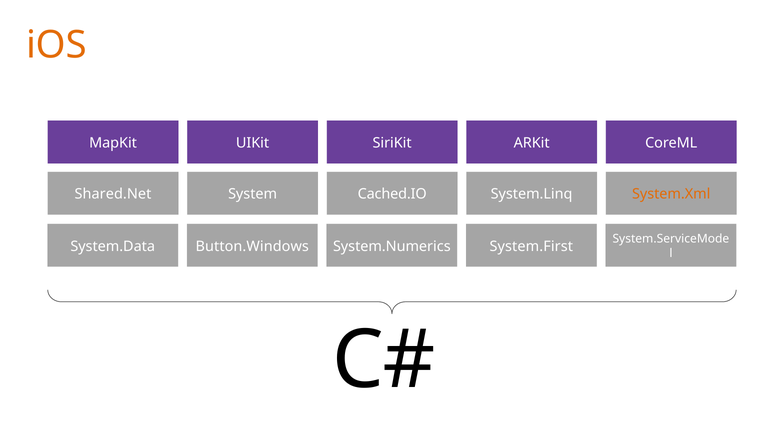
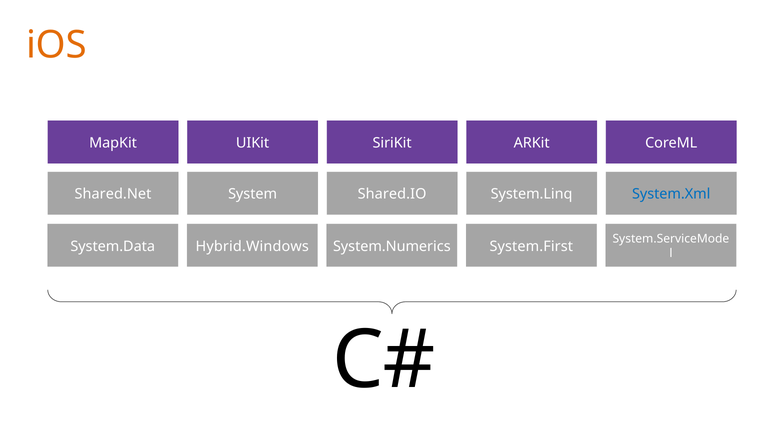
Cached.IO: Cached.IO -> Shared.IO (392, 194)
System.Xml colour: orange -> blue (671, 194)
Button.Windows: Button.Windows -> Hybrid.Windows (252, 246)
